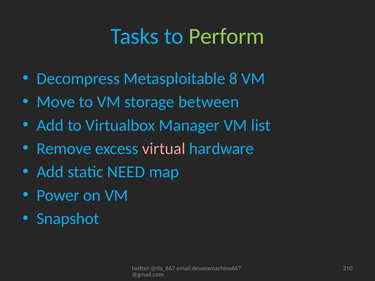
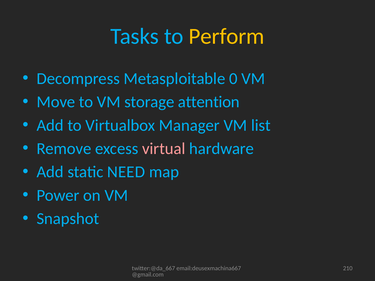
Perform colour: light green -> yellow (227, 36)
8: 8 -> 0 (233, 79)
between: between -> attention (209, 102)
